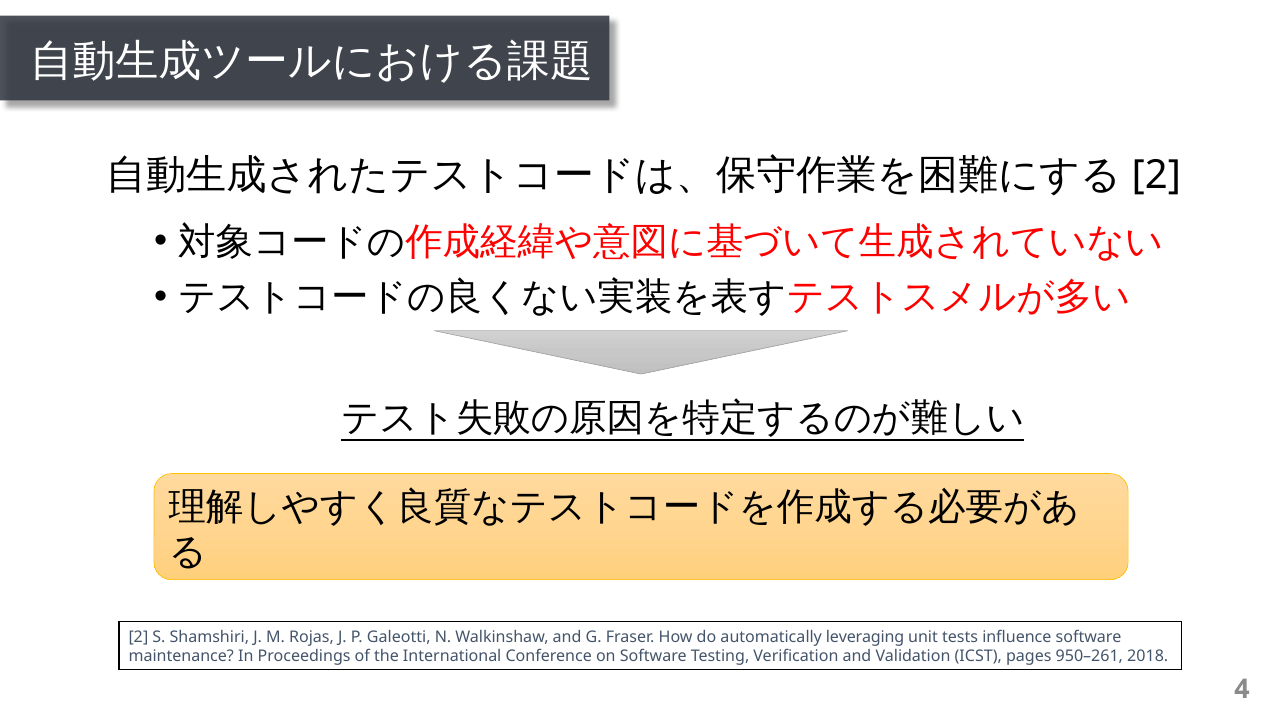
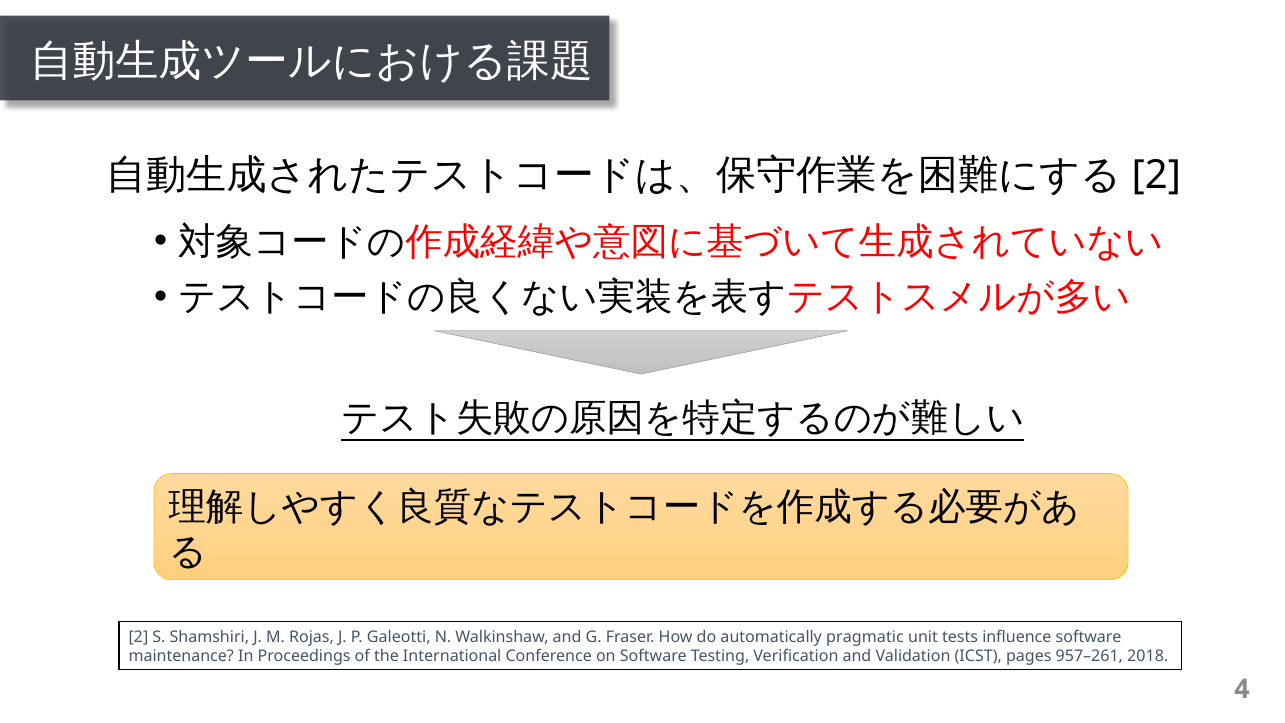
leveraging: leveraging -> pragmatic (865, 637)
950–261: 950–261 -> 957–261 (1089, 656)
